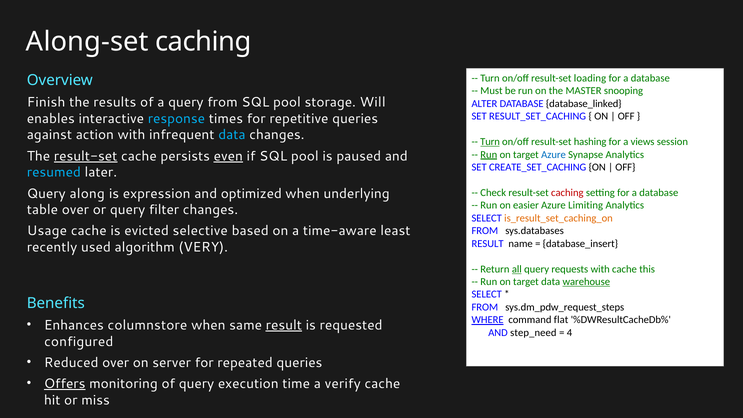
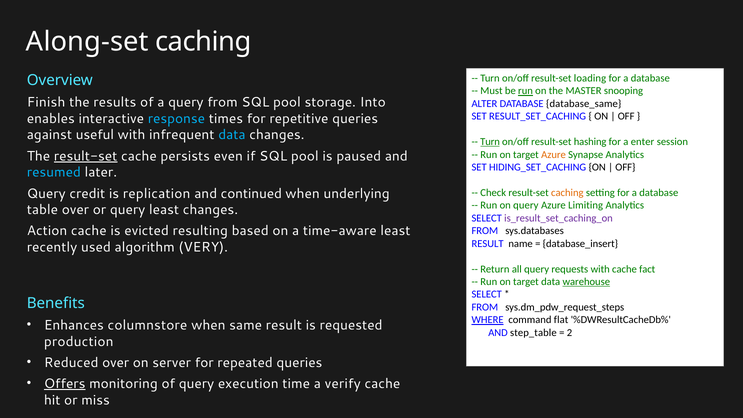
run underline: none -> present (526, 91)
Will: Will -> Into (373, 102)
database_linked: database_linked -> database_same (584, 104)
action: action -> useful (95, 135)
views: views -> enter (643, 142)
Run underline: present -> none (489, 154)
Azure colour: blue -> orange (553, 154)
even underline: present -> none (228, 156)
CREATE_SET_CACHING: CREATE_SET_CACHING -> HIDING_SET_CACHING (538, 167)
along: along -> credit (87, 193)
expression: expression -> replication (157, 193)
optimized: optimized -> continued (251, 193)
caching colour: red -> orange (567, 193)
on easier: easier -> query (526, 205)
query filter: filter -> least (164, 210)
is_result_set_caching_on colour: orange -> purple (559, 218)
Usage: Usage -> Action (47, 231)
selective: selective -> resulting (200, 231)
all underline: present -> none (517, 269)
this: this -> fact (647, 269)
result underline: present -> none (284, 325)
step_need: step_need -> step_table (533, 333)
4: 4 -> 2 (570, 333)
configured: configured -> production (79, 341)
